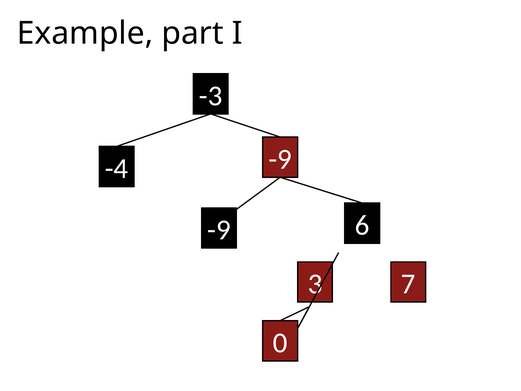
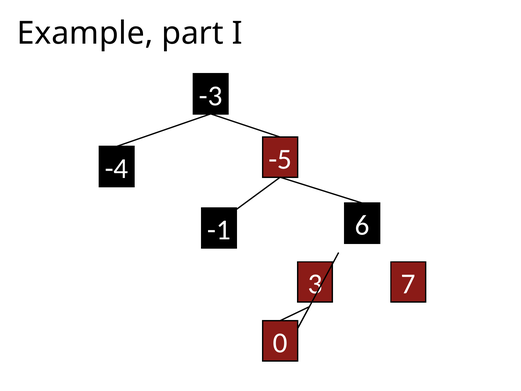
-9: -9 -> -5 (280, 159)
-9: -9 -> -1 (219, 230)
